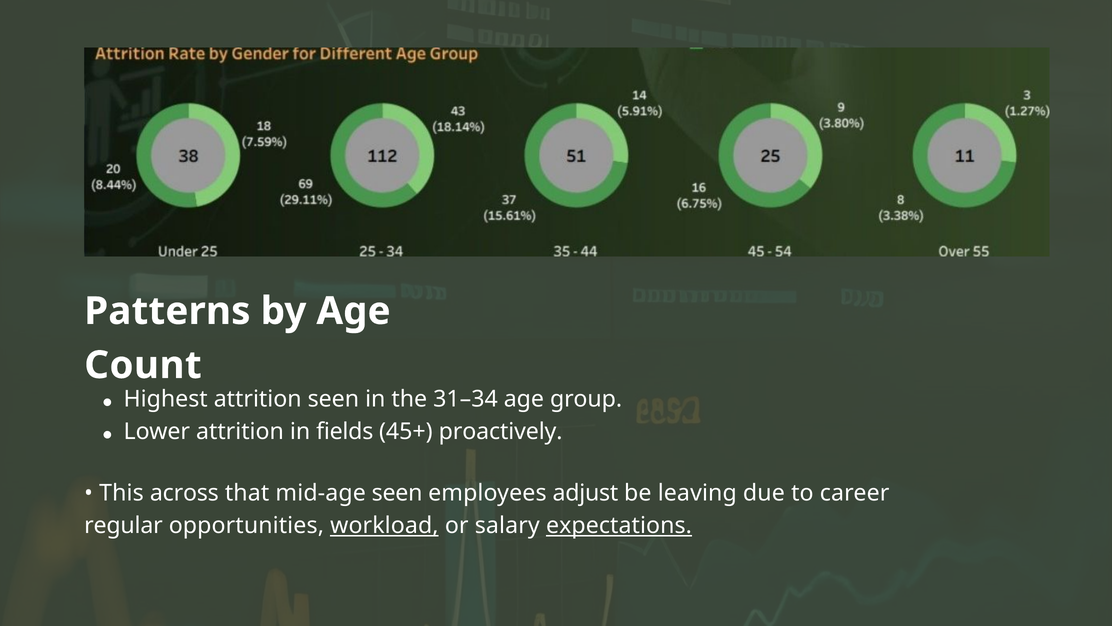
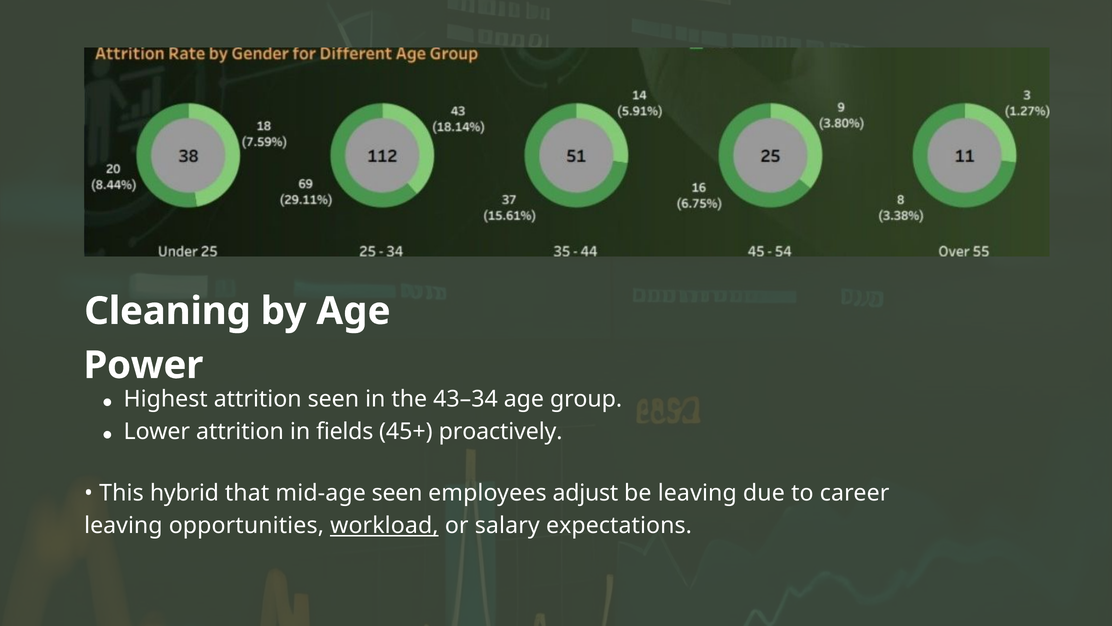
Patterns: Patterns -> Cleaning (168, 311)
Count: Count -> Power (143, 365)
31–34: 31–34 -> 43–34 (465, 399)
across: across -> hybrid (184, 493)
regular: regular -> leaving (123, 525)
expectations underline: present -> none (619, 525)
